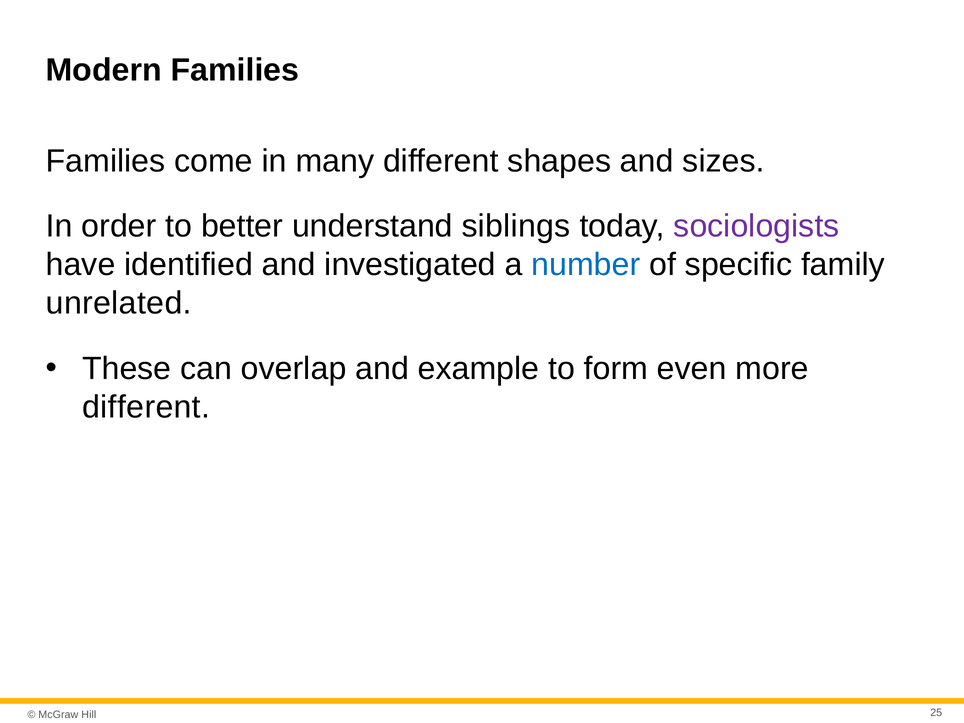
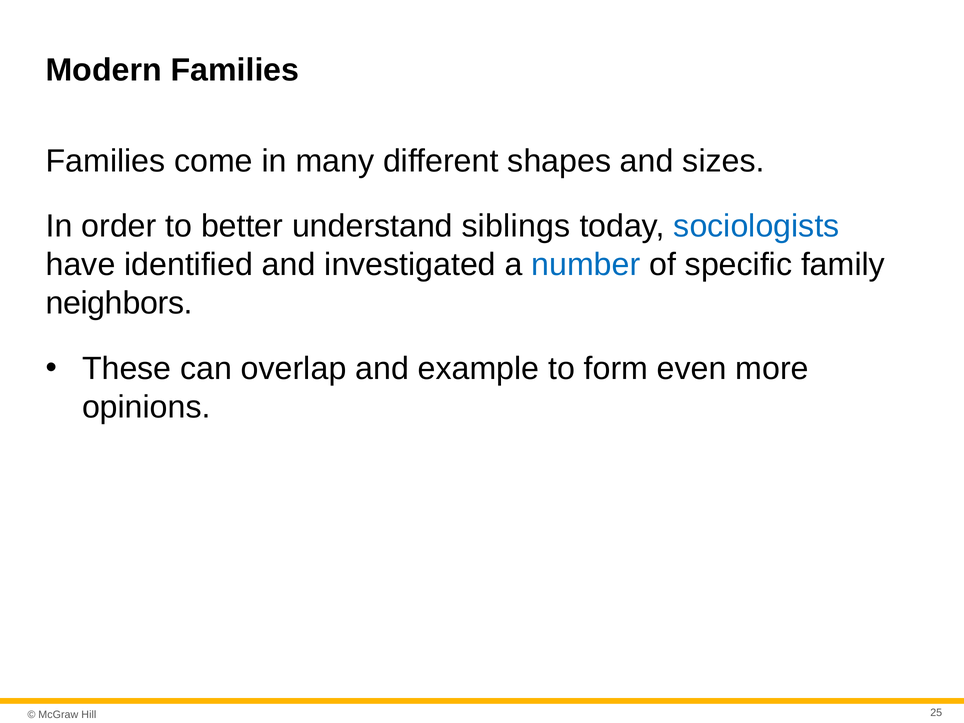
sociologists colour: purple -> blue (756, 226)
unrelated: unrelated -> neighbors (119, 303)
different: different -> opinions (146, 407)
